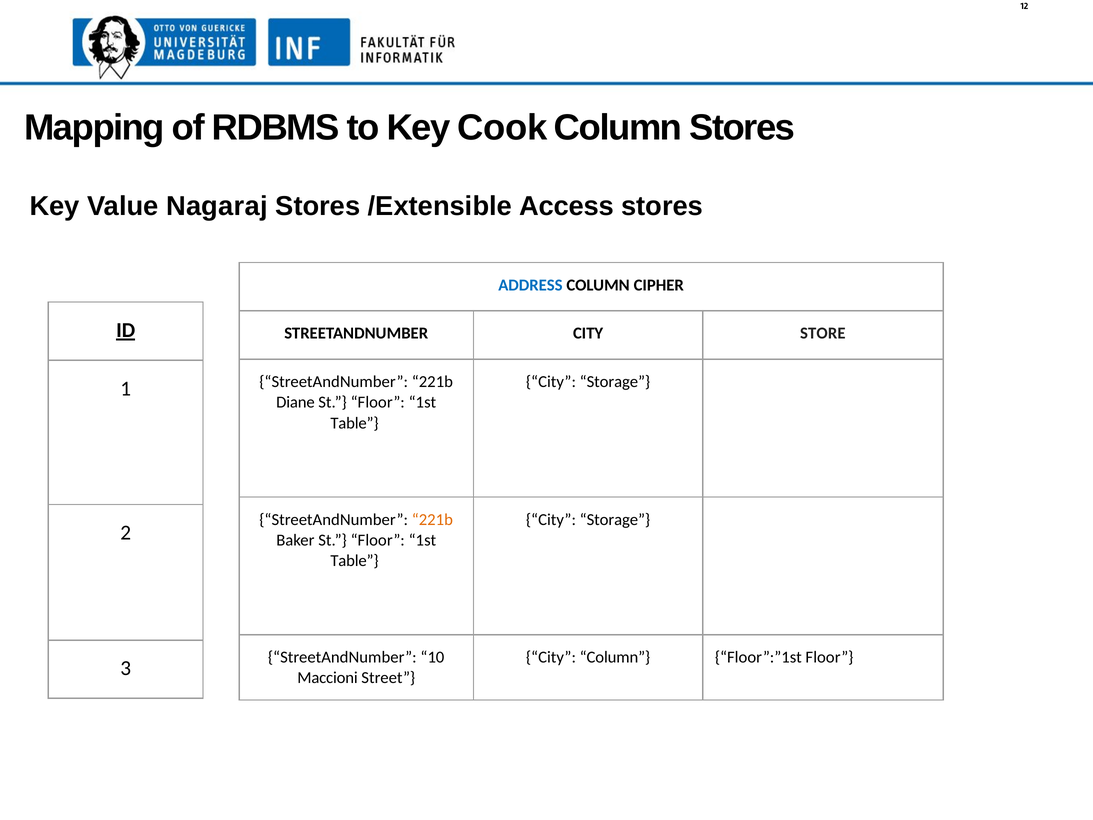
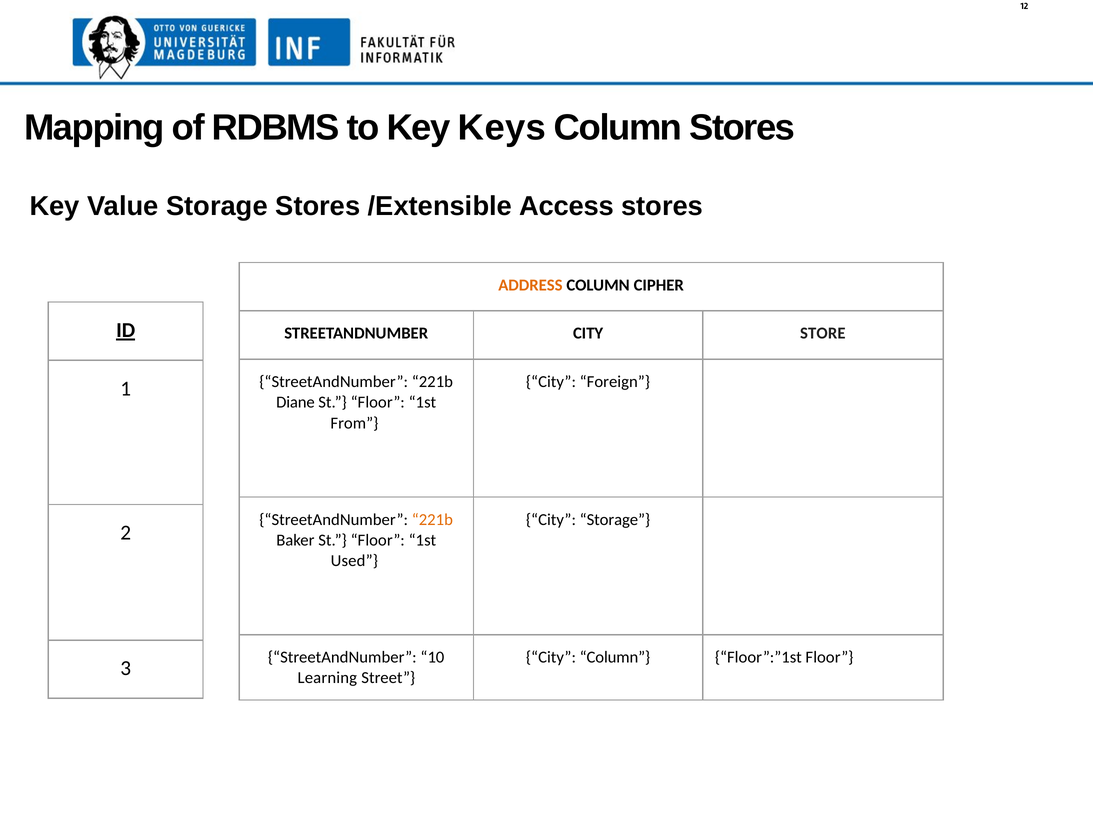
Cook: Cook -> Keys (502, 128)
Value Nagaraj: Nagaraj -> Storage (217, 206)
ADDRESS colour: blue -> orange (530, 285)
Storage: Storage -> Foreign (615, 382)
Table: Table -> From (354, 423)
Table: Table -> Used (354, 561)
Maccioni: Maccioni -> Learning (327, 678)
